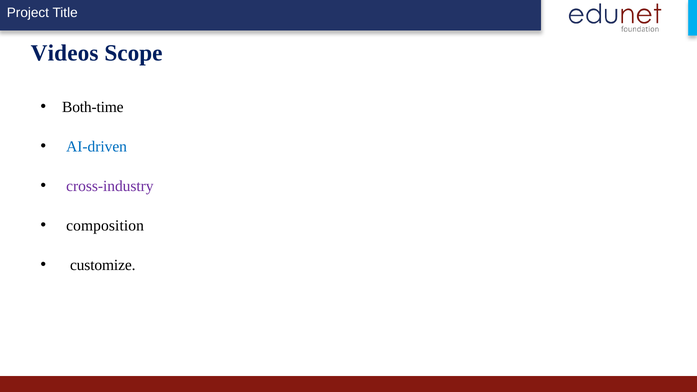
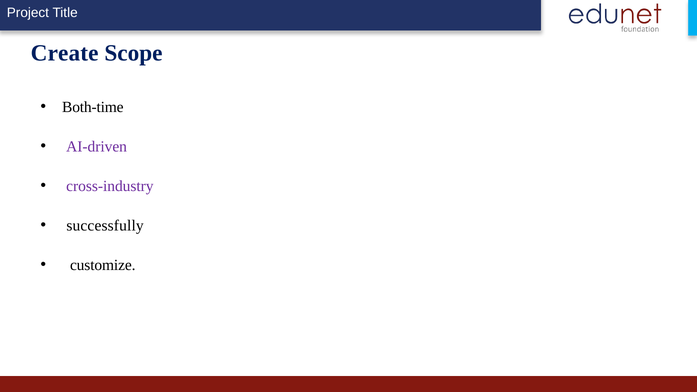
Videos: Videos -> Create (65, 53)
AI-driven colour: blue -> purple (97, 147)
composition: composition -> successfully (105, 226)
